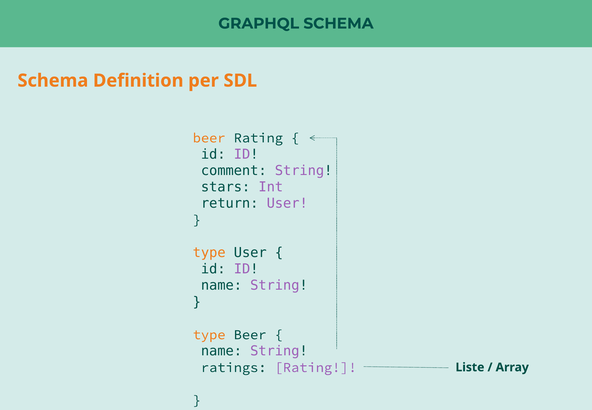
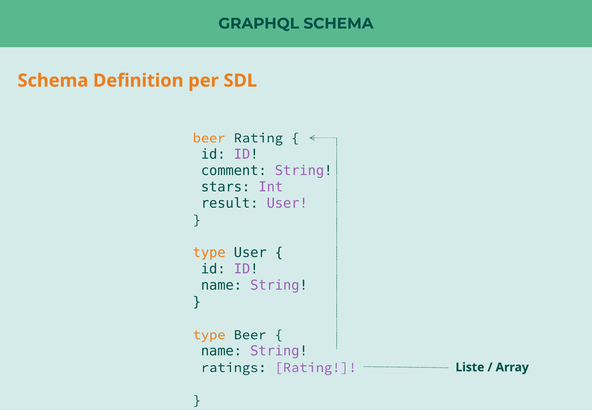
return: return -> result (230, 203)
